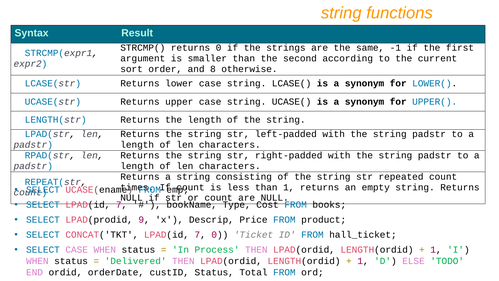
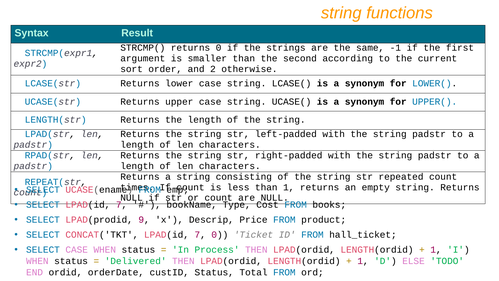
8: 8 -> 2 (213, 69)
